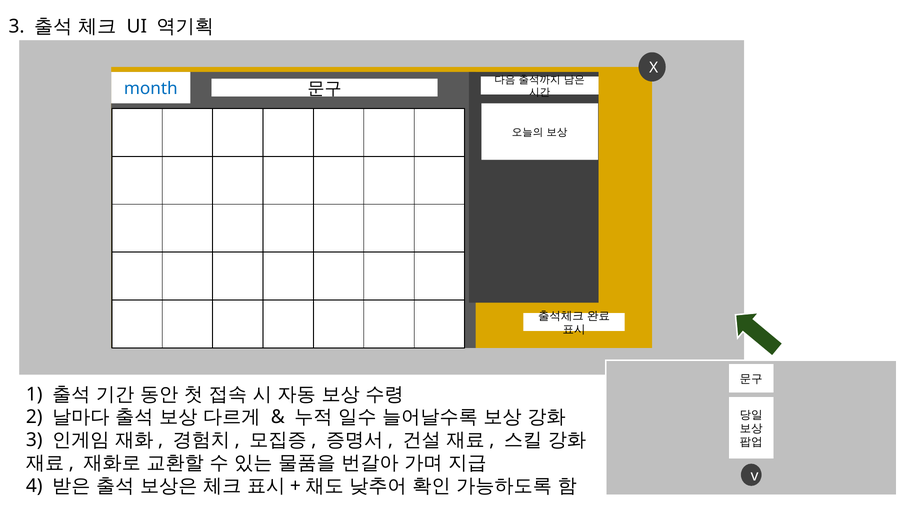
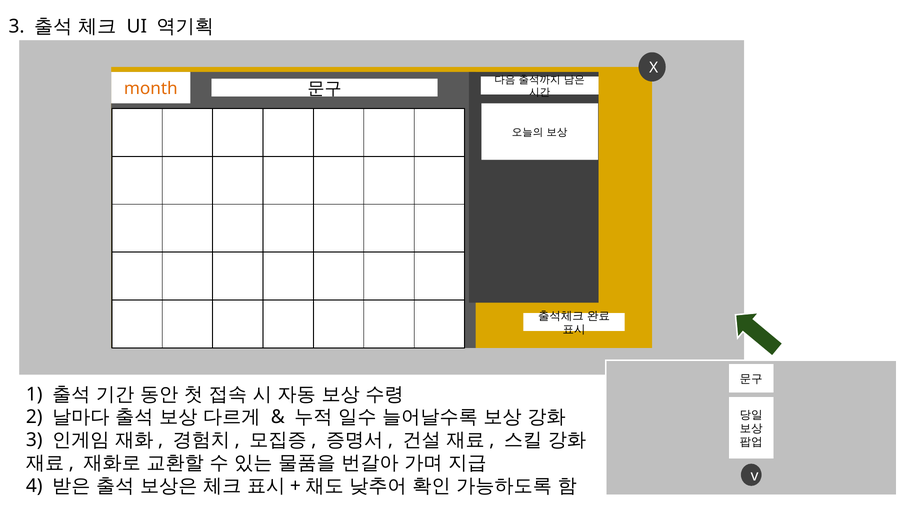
month colour: blue -> orange (151, 89)
